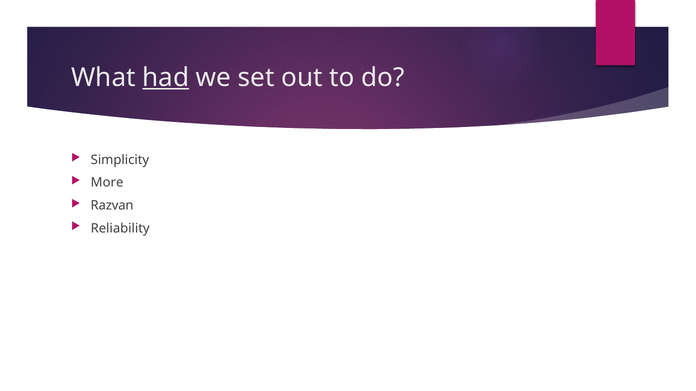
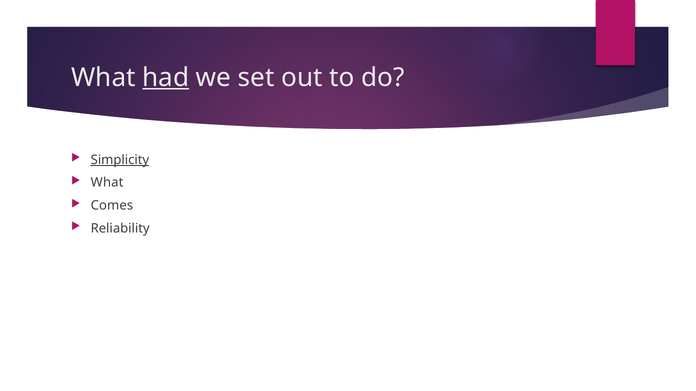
Simplicity underline: none -> present (120, 160)
More: More -> What (107, 183)
Razvan: Razvan -> Comes (112, 206)
